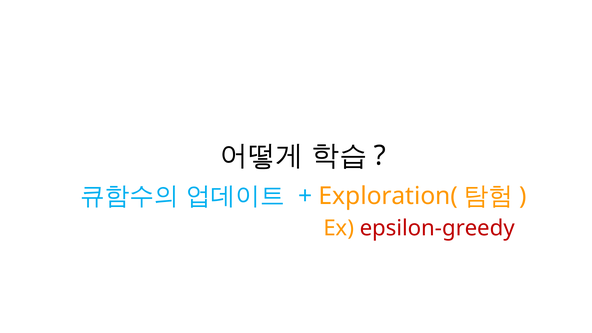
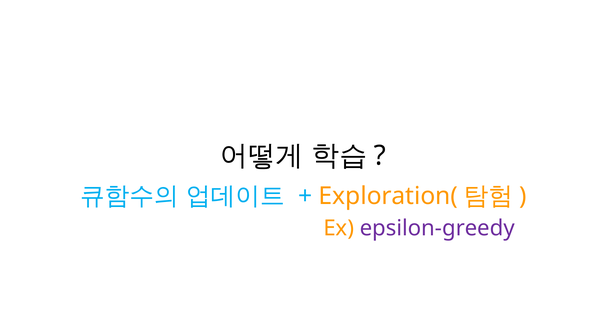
epsilon-greedy colour: red -> purple (437, 228)
